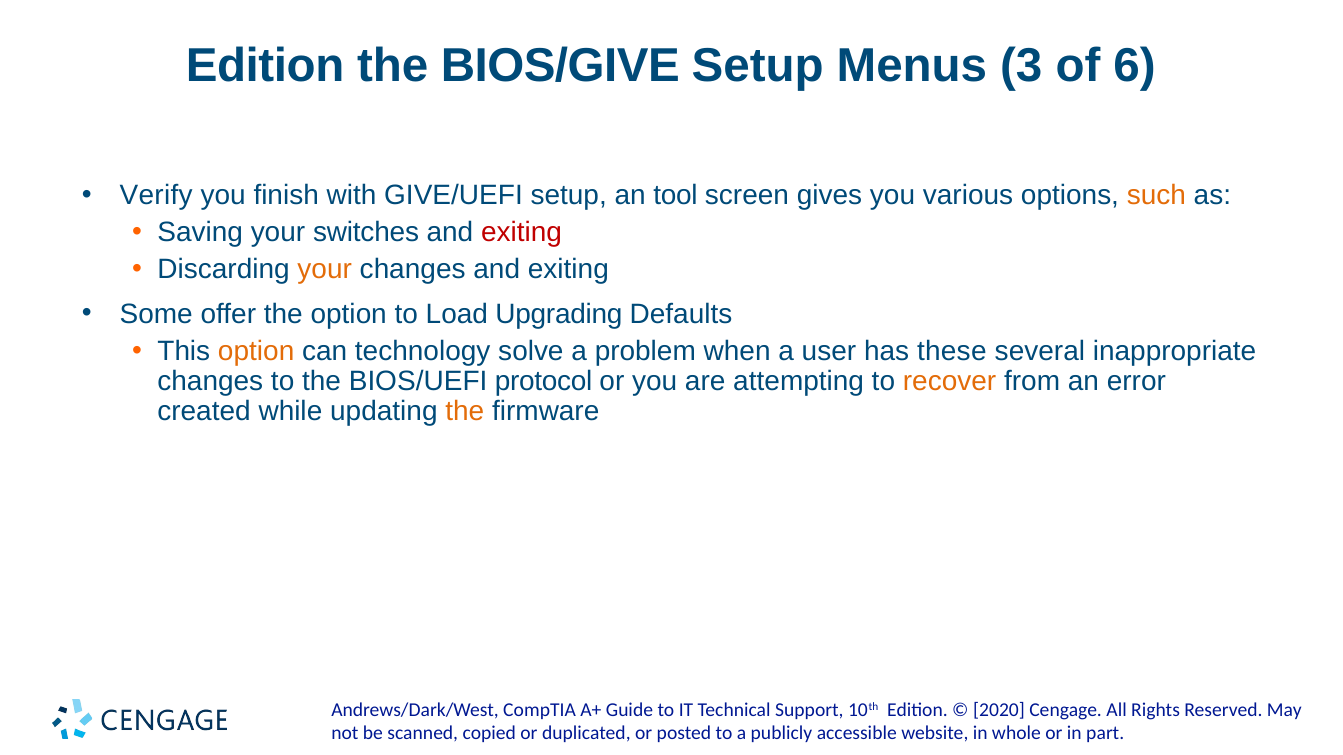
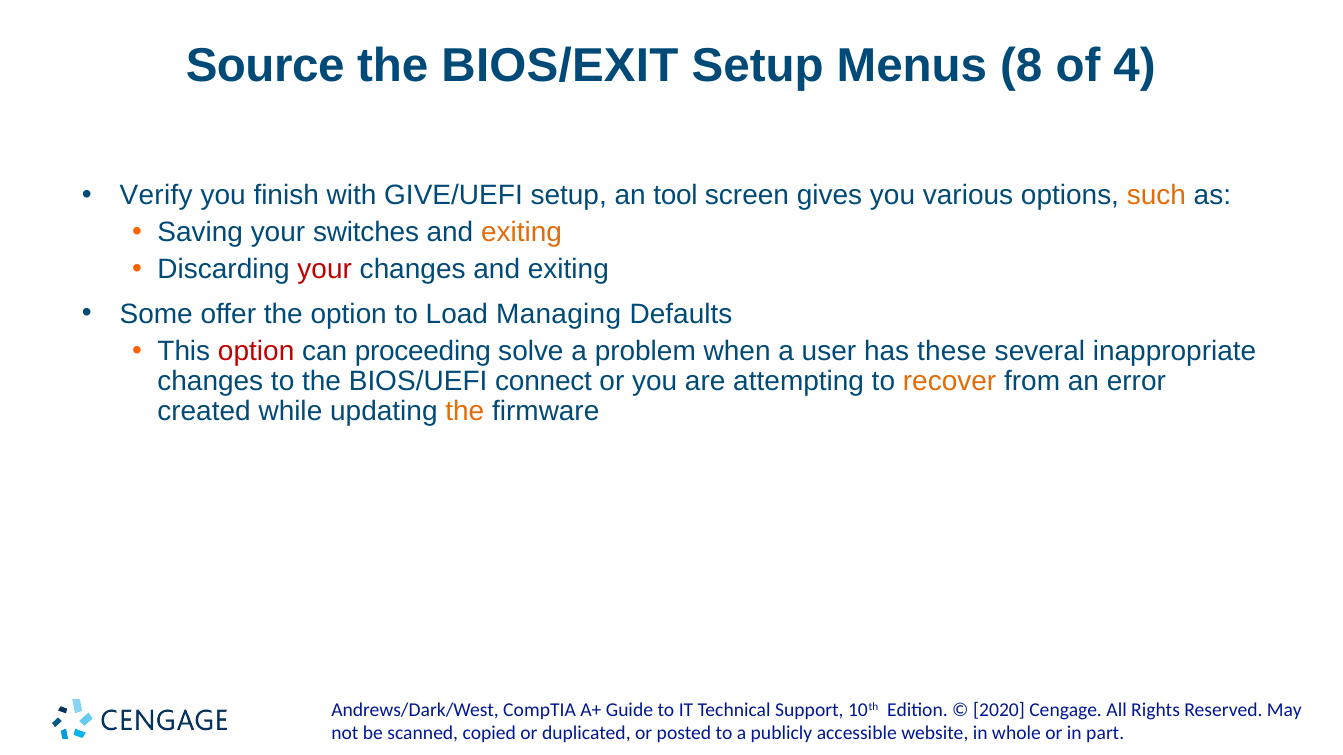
Edition: Edition -> Source (265, 66)
BIOS/GIVE: BIOS/GIVE -> BIOS/EXIT (560, 66)
3: 3 -> 8 (1021, 66)
6: 6 -> 4 (1135, 66)
exiting colour: red -> orange (522, 233)
your colour: orange -> red (325, 270)
Upgrading: Upgrading -> Managing (559, 314)
option colour: orange -> red (256, 351)
technology: technology -> proceeding (423, 351)
protocol: protocol -> connect (544, 381)
